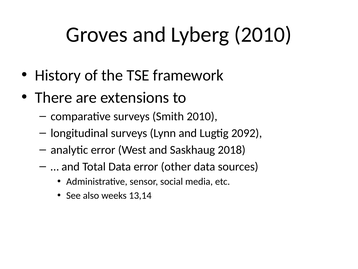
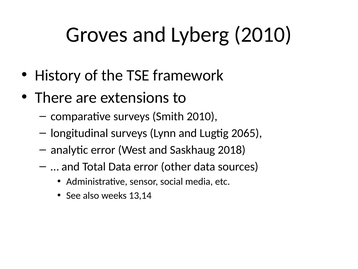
2092: 2092 -> 2065 (247, 133)
